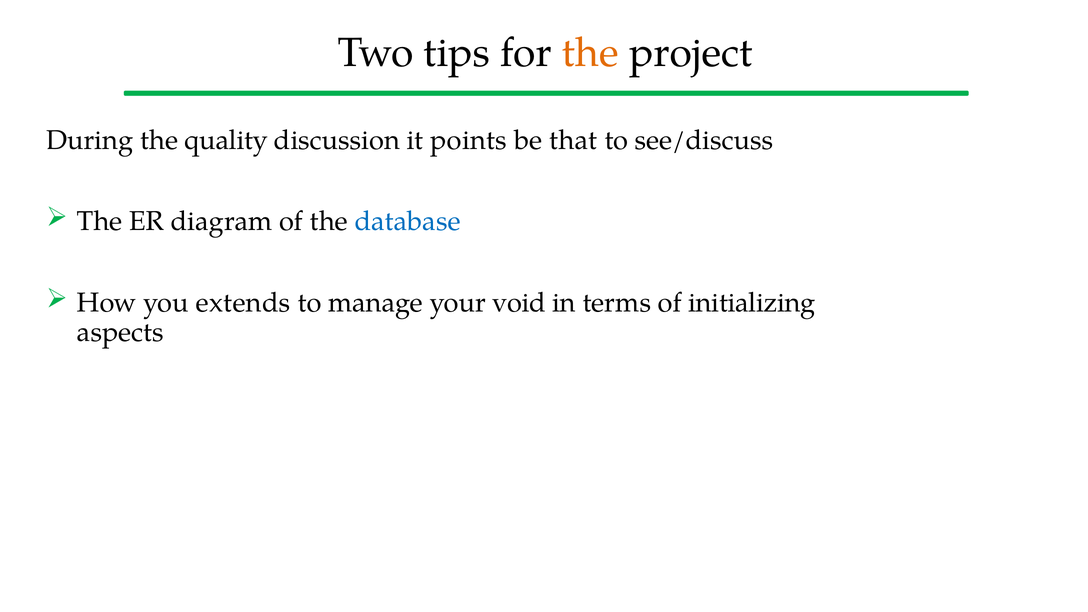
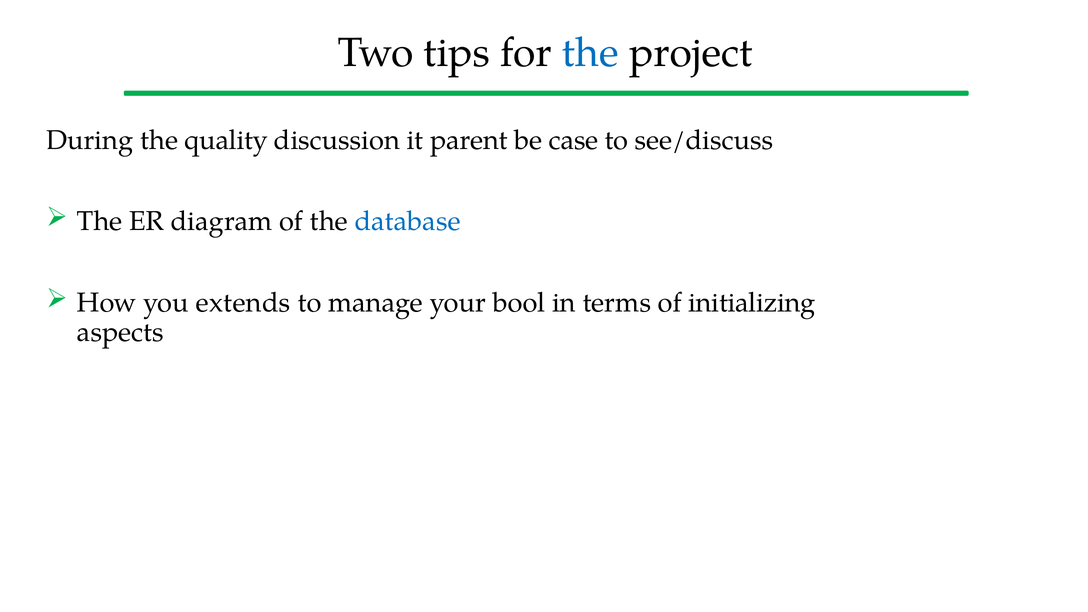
the colour: orange -> blue (590, 53)
points: points -> parent (469, 140)
that: that -> case (574, 140)
void: void -> bool (519, 303)
